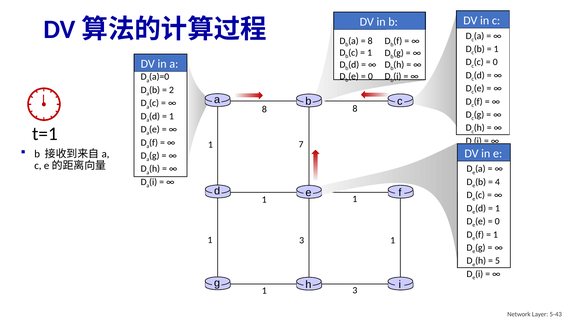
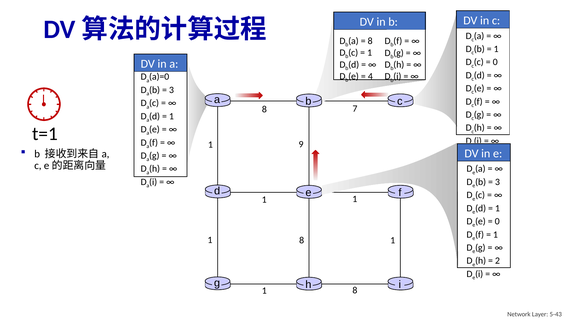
0: 0 -> 4 (370, 76)
2: 2 -> 3 (171, 90)
8 8: 8 -> 7 (355, 109)
7: 7 -> 9 (301, 144)
4: 4 -> 3 (497, 182)
3: 3 -> 8 (302, 240)
5: 5 -> 2 (497, 260)
3: 3 -> 8 (355, 290)
